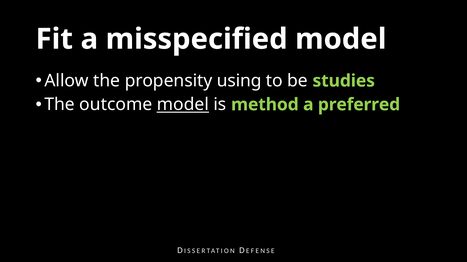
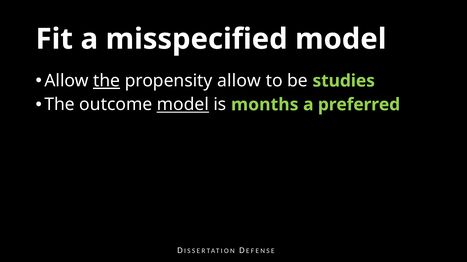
the underline: none -> present (107, 81)
propensity using: using -> allow (239, 81)
method: method -> months (265, 105)
